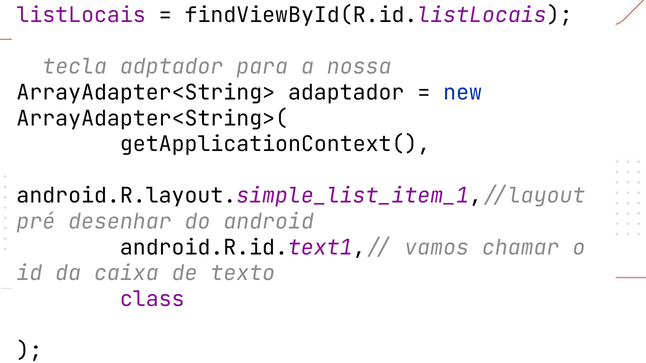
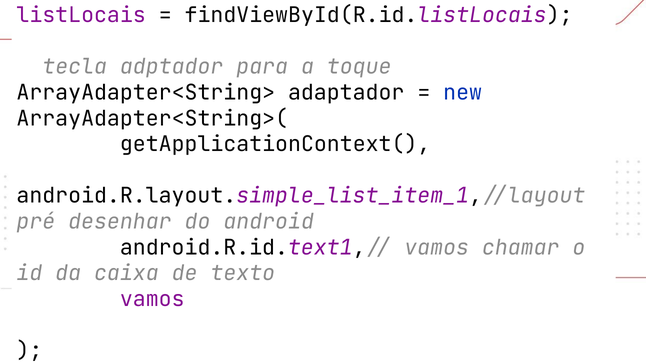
nossa: nossa -> toque (359, 67)
class: class -> vamos (152, 299)
